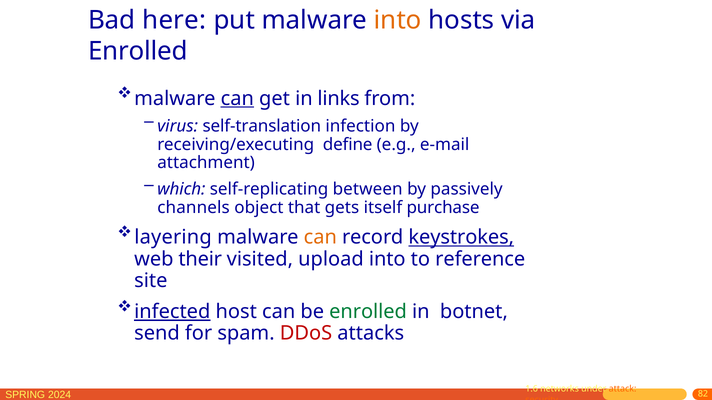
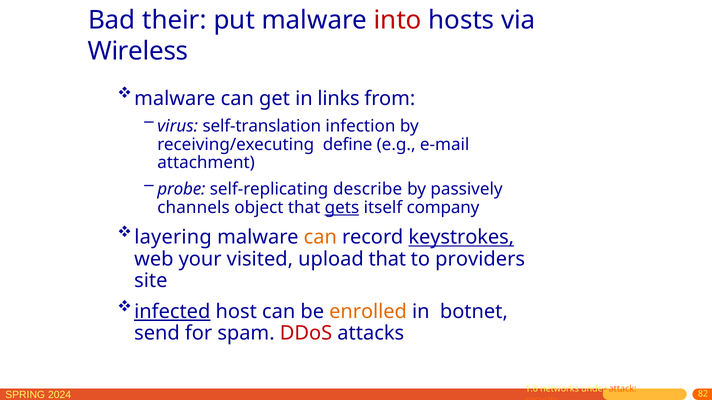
here: here -> their (174, 20)
into colour: orange -> red (398, 20)
Enrolled: Enrolled -> Wireless (138, 51)
can underline: present -> none (237, 99)
which: which -> probe (181, 189)
between: between -> describe (368, 189)
gets underline: none -> present (342, 208)
purchase: purchase -> company (443, 208)
their: their -> your (200, 259)
upload into: into -> that (387, 259)
reference: reference -> providers (480, 259)
enrolled colour: green -> orange (368, 312)
